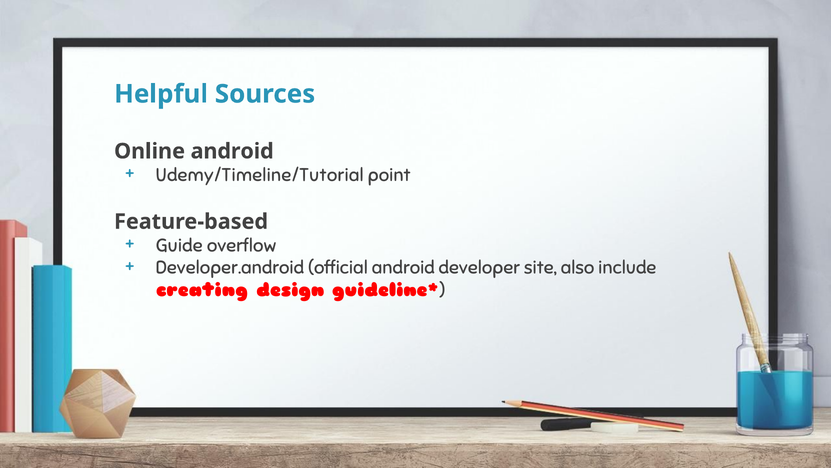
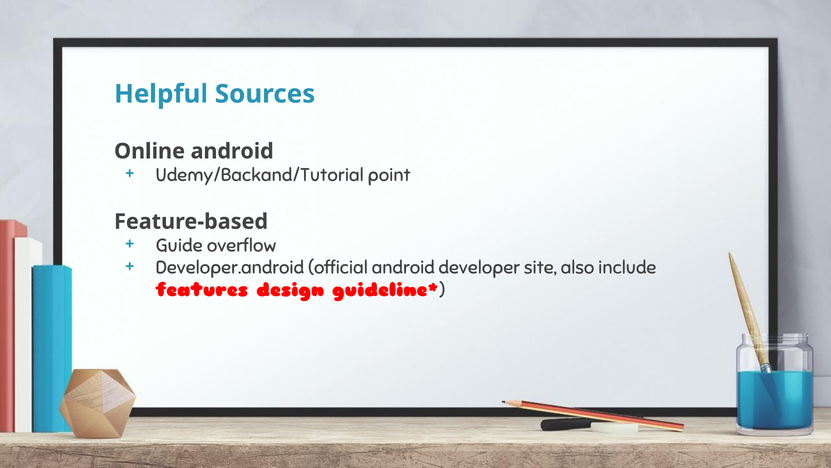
Udemy/Timeline/Tutorial: Udemy/Timeline/Tutorial -> Udemy/Backand/Tutorial (260, 175)
creating: creating -> features (202, 290)
